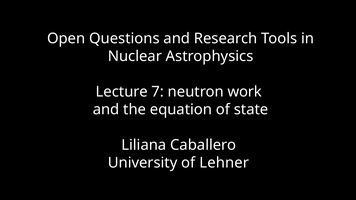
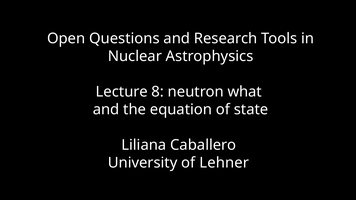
7: 7 -> 8 (158, 92)
work: work -> what (245, 92)
